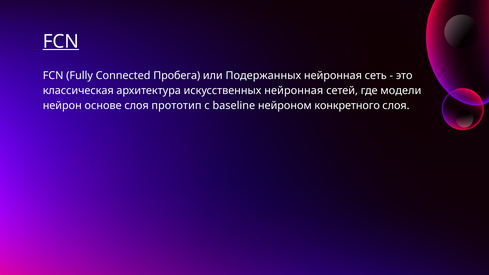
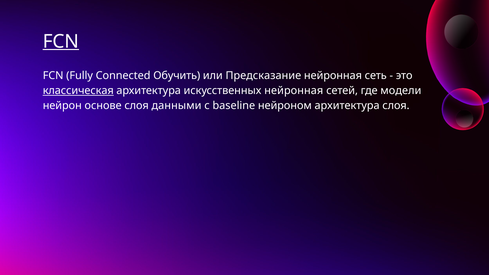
Пробега: Пробега -> Обучить (177, 76)
Подержанных: Подержанных -> Предсказание (263, 76)
классическая underline: none -> present (78, 91)
прототип: прототип -> данными (176, 106)
нейроном конкретного: конкретного -> архитектура (347, 106)
